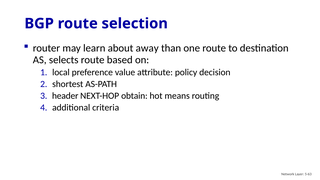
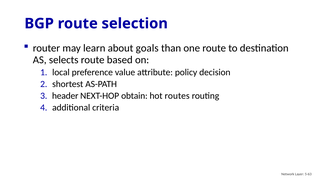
away: away -> goals (147, 48)
means: means -> routes (177, 96)
